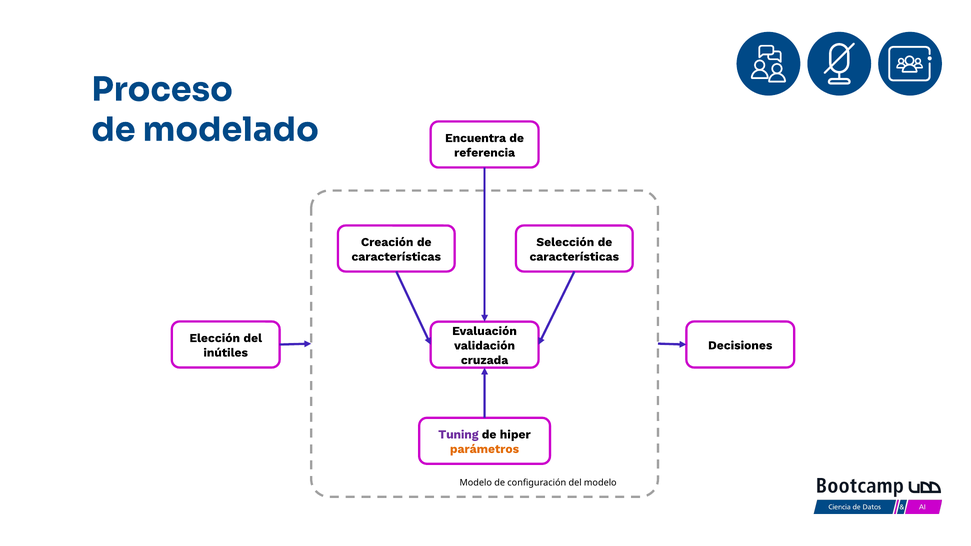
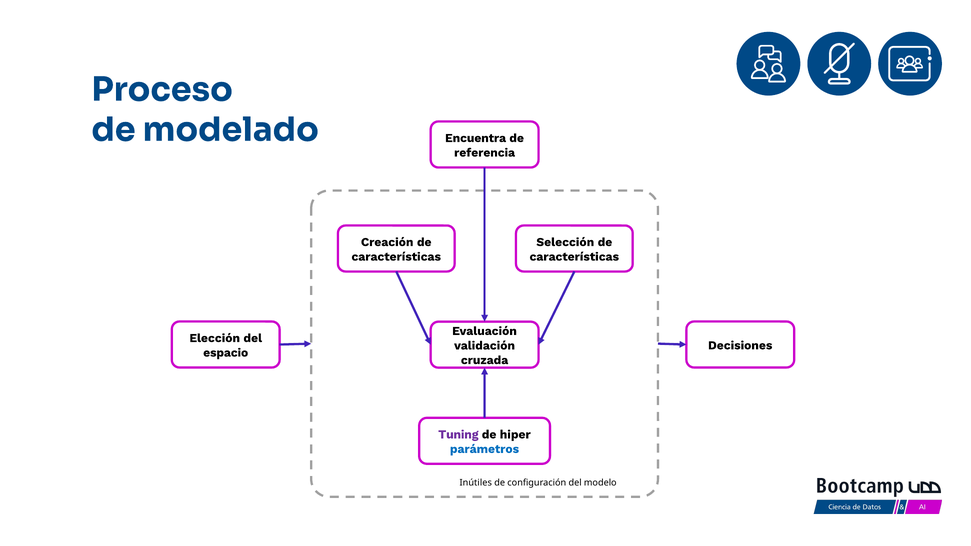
inútiles: inútiles -> espacio (226, 353)
parámetros colour: orange -> blue (484, 449)
Modelo: Modelo -> Inútiles (476, 483)
